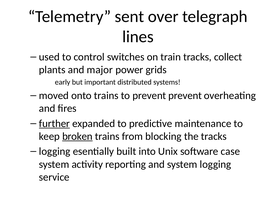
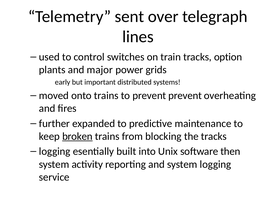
collect: collect -> option (228, 57)
further underline: present -> none (54, 123)
case: case -> then (230, 151)
